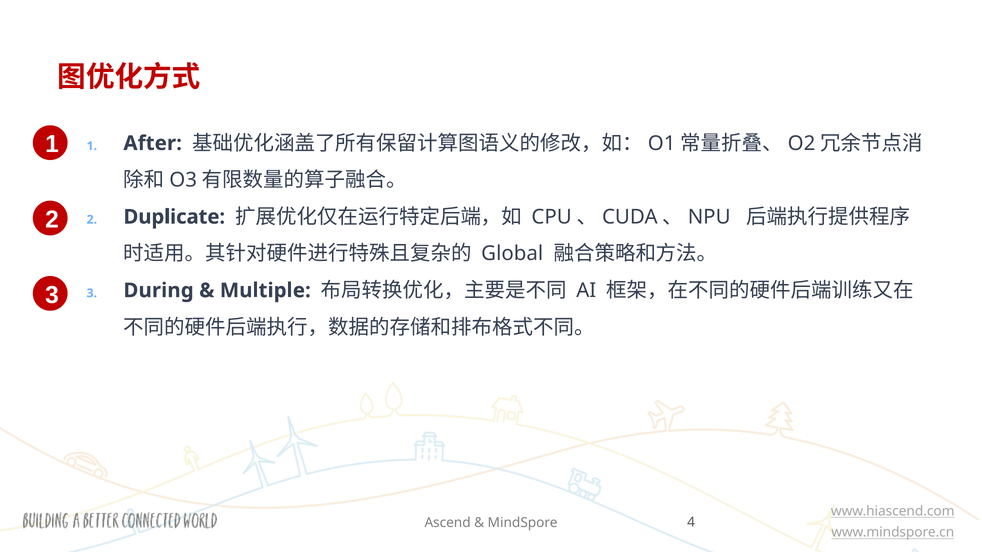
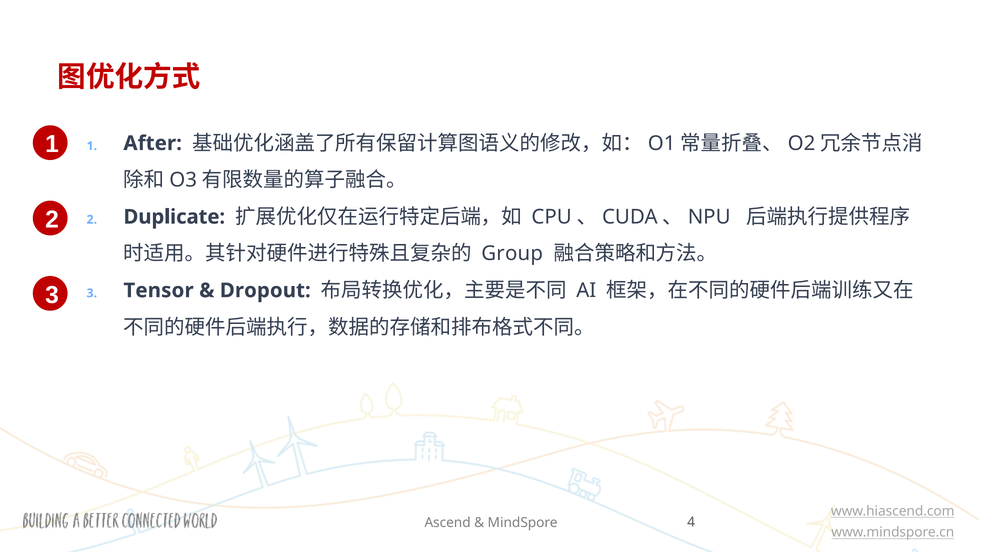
Global: Global -> Group (512, 254)
During: During -> Tensor (159, 291)
Multiple: Multiple -> Dropout (265, 291)
